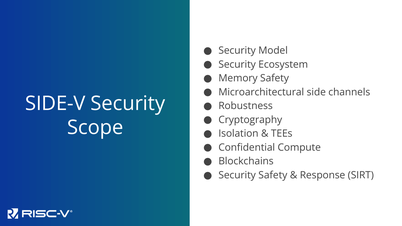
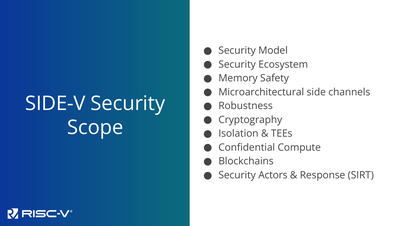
Security Safety: Safety -> Actors (273, 175)
